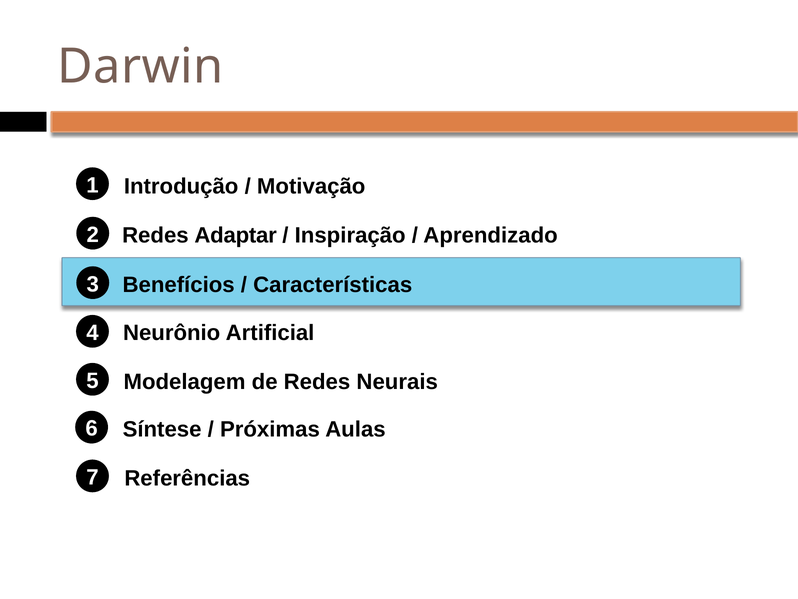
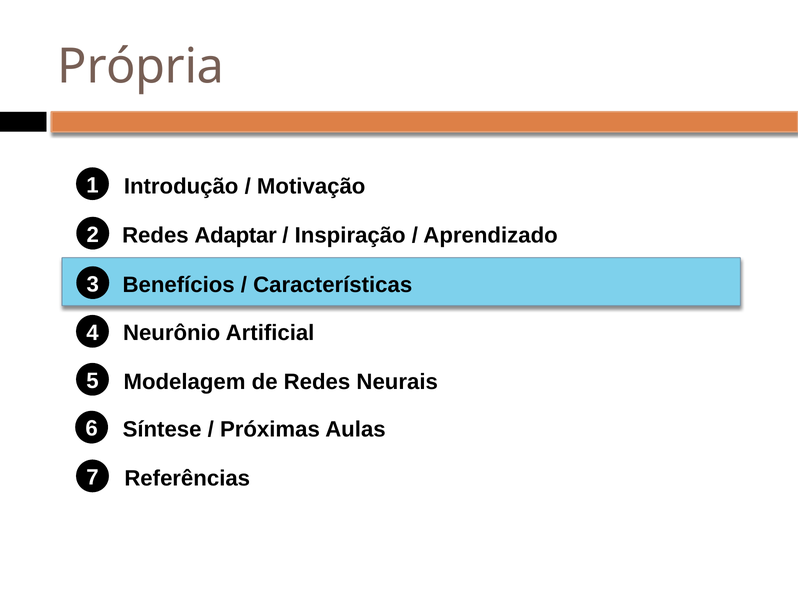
Darwin: Darwin -> Própria (141, 67)
